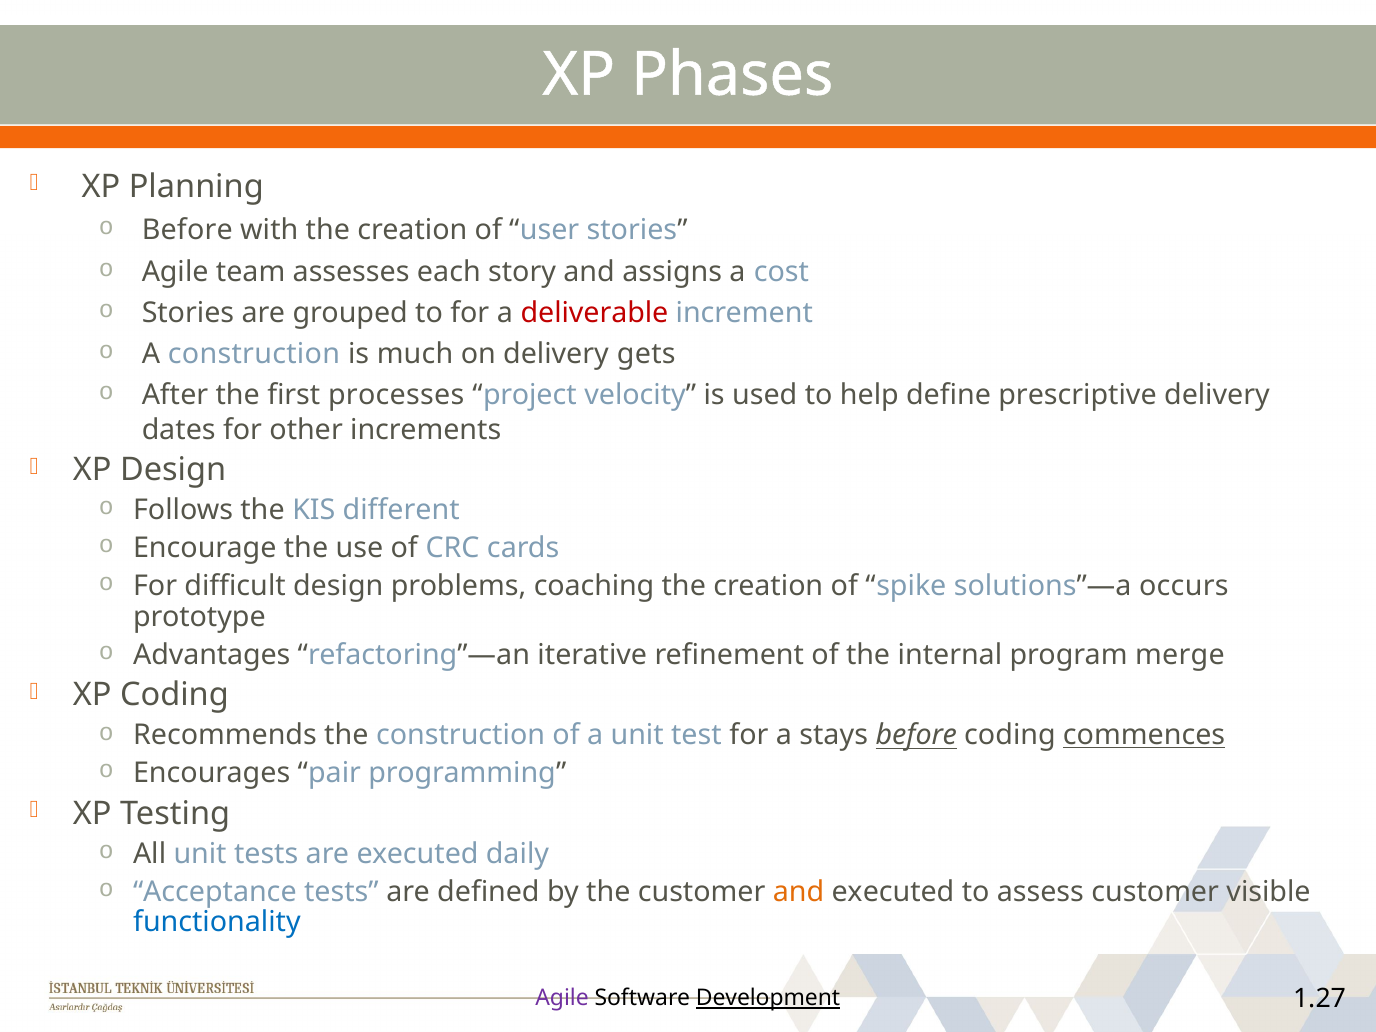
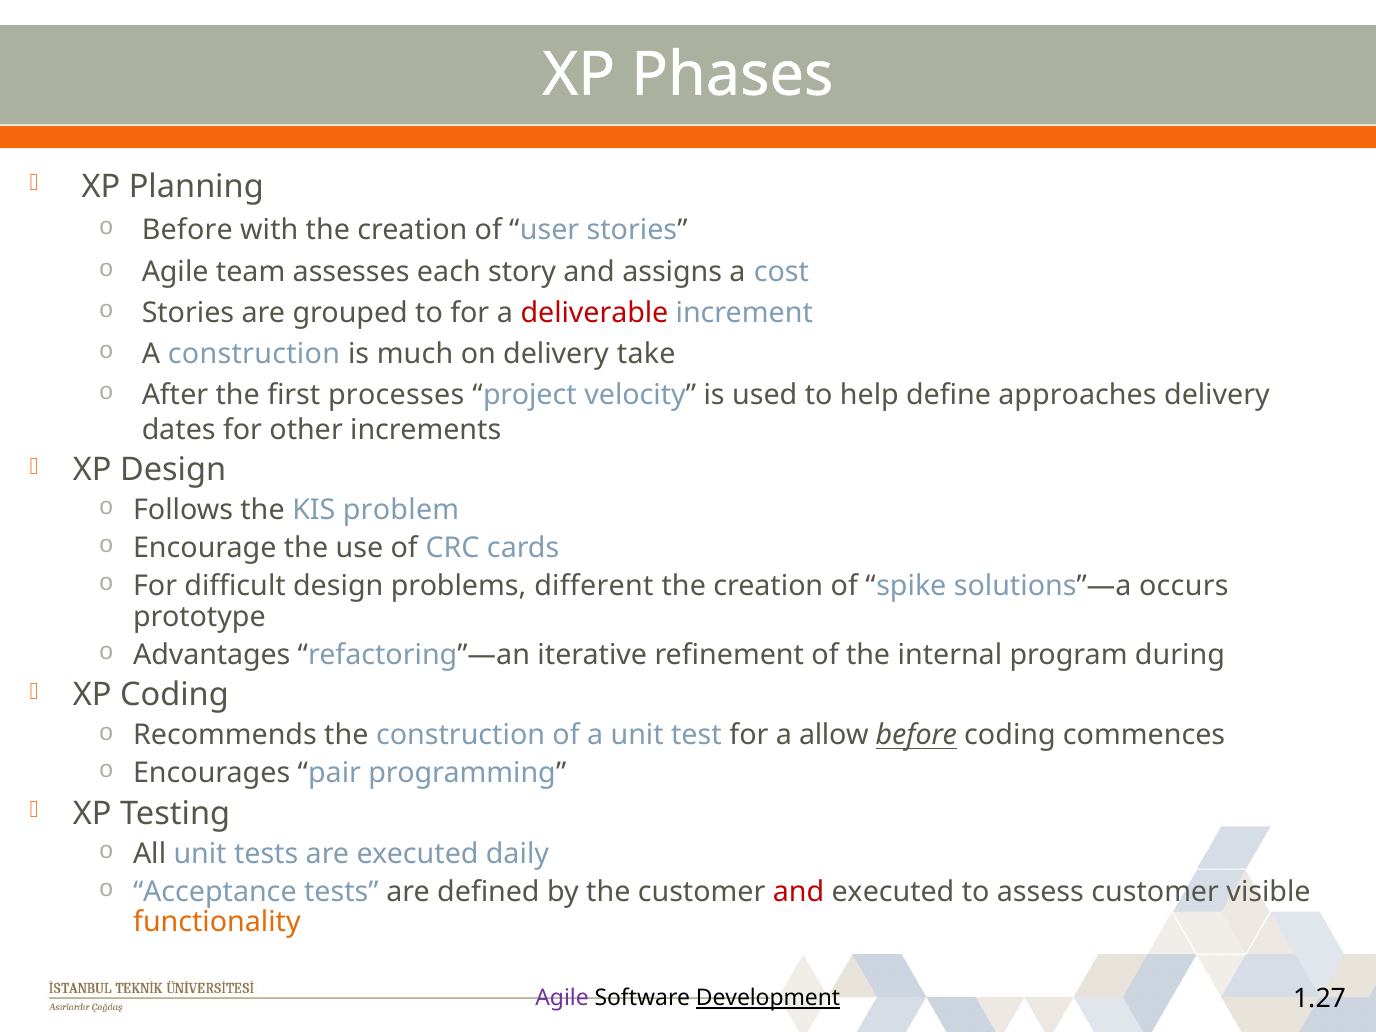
gets: gets -> take (646, 354)
prescriptive: prescriptive -> approaches (1077, 395)
different: different -> problem (401, 510)
coaching: coaching -> different (594, 586)
merge: merge -> during (1180, 655)
stays: stays -> allow (834, 735)
commences underline: present -> none (1144, 735)
and colour: orange -> red (799, 892)
functionality colour: blue -> orange (217, 923)
